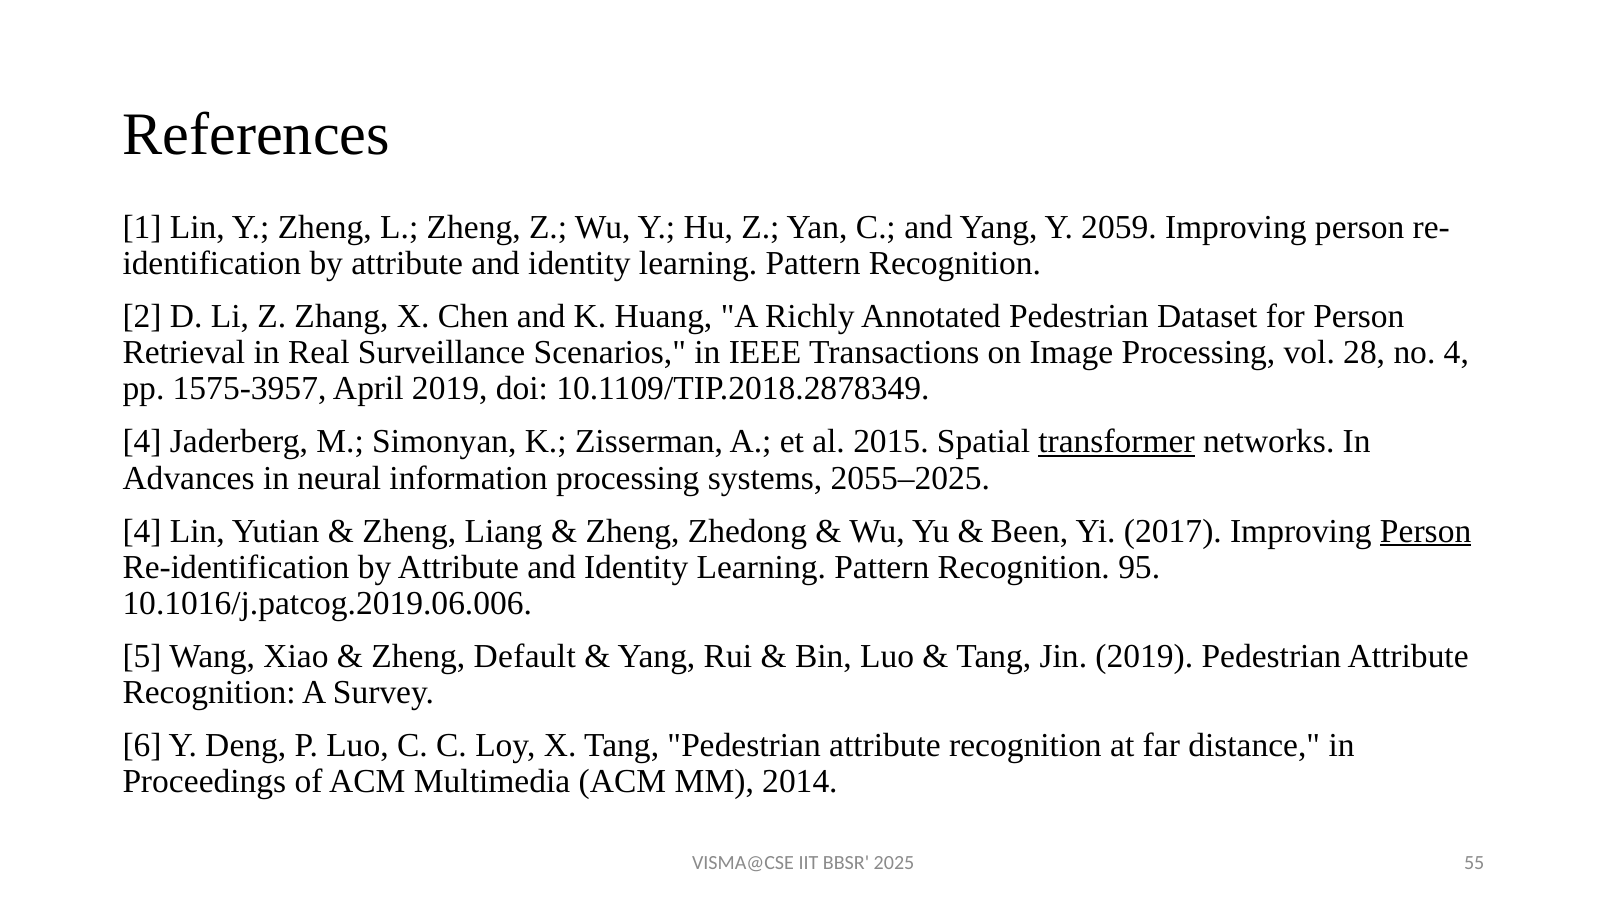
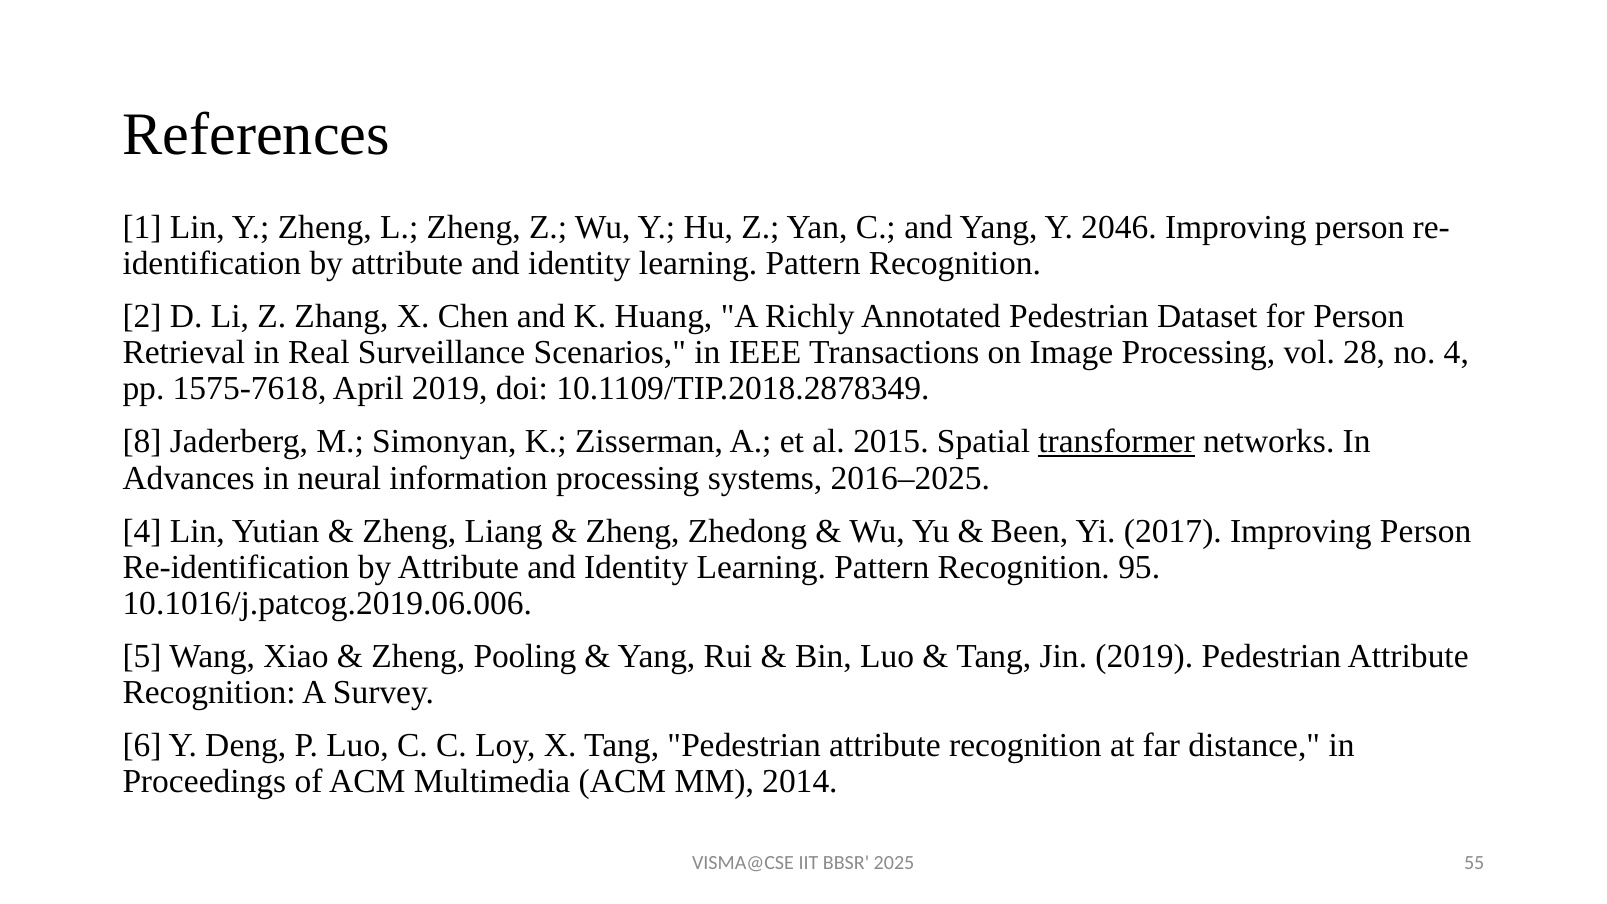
2059: 2059 -> 2046 (1119, 227)
1575-3957: 1575-3957 -> 1575-7618 (250, 389)
4: 4 -> 8 (142, 442)
2055–2025: 2055–2025 -> 2016–2025 (910, 478)
Person underline: present -> none (1426, 531)
Default: Default -> Pooling (525, 656)
